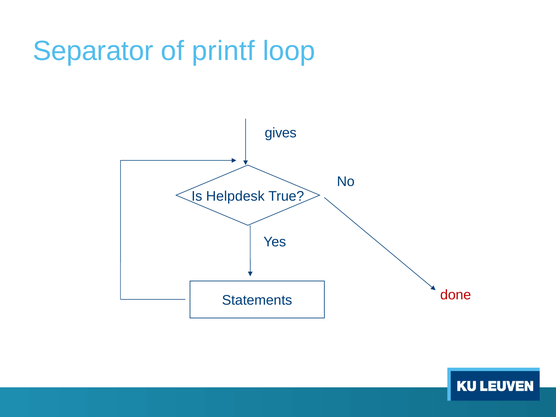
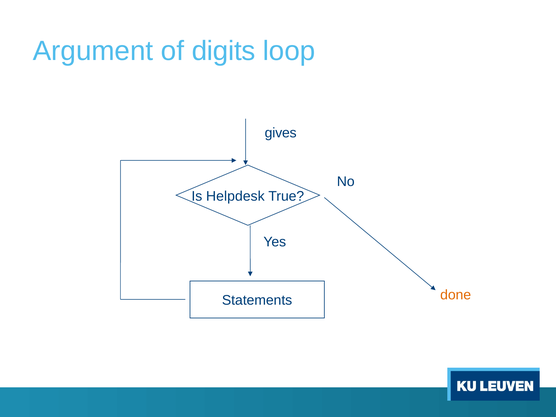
Separator: Separator -> Argument (93, 51)
printf: printf -> digits (224, 51)
done colour: red -> orange (456, 295)
